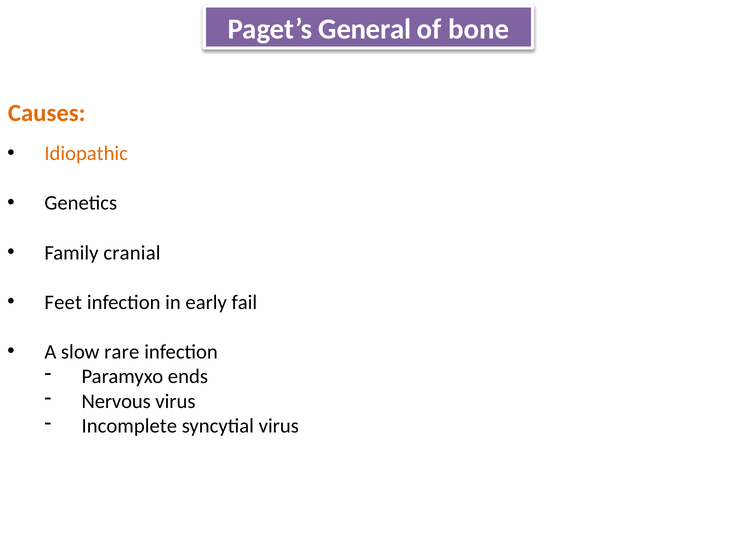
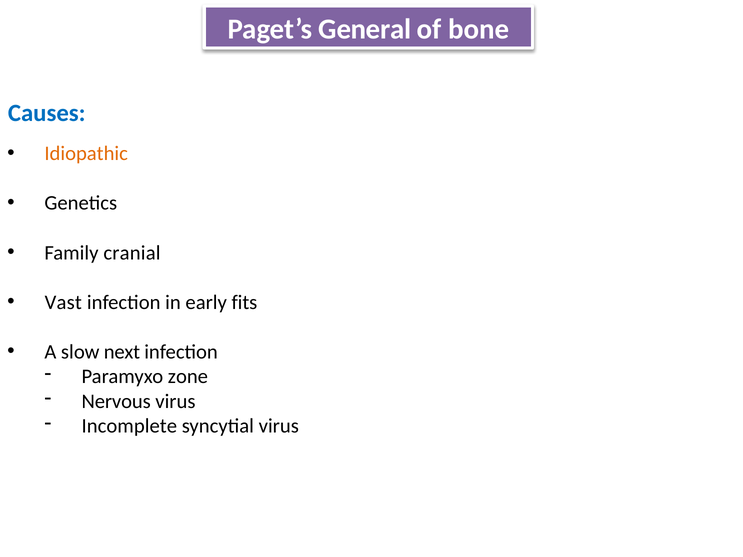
Causes colour: orange -> blue (47, 113)
Feet: Feet -> Vast (63, 302)
fail: fail -> fits (244, 302)
rare: rare -> next (122, 352)
ends: ends -> zone (188, 377)
